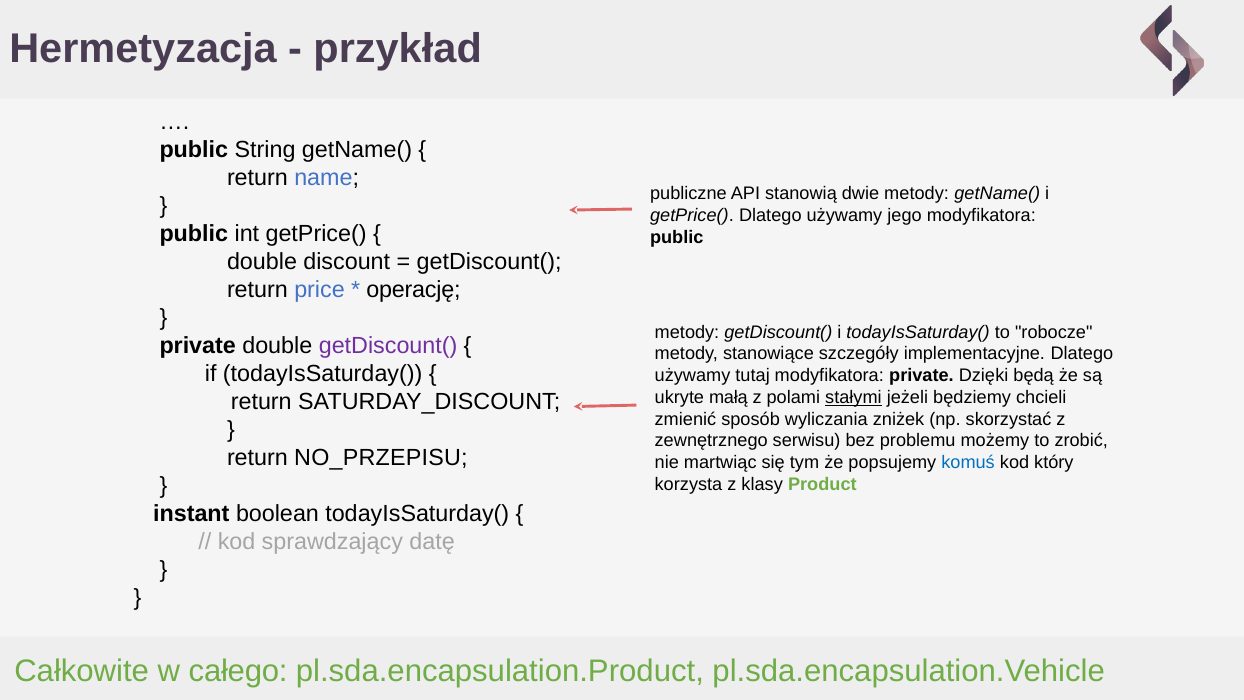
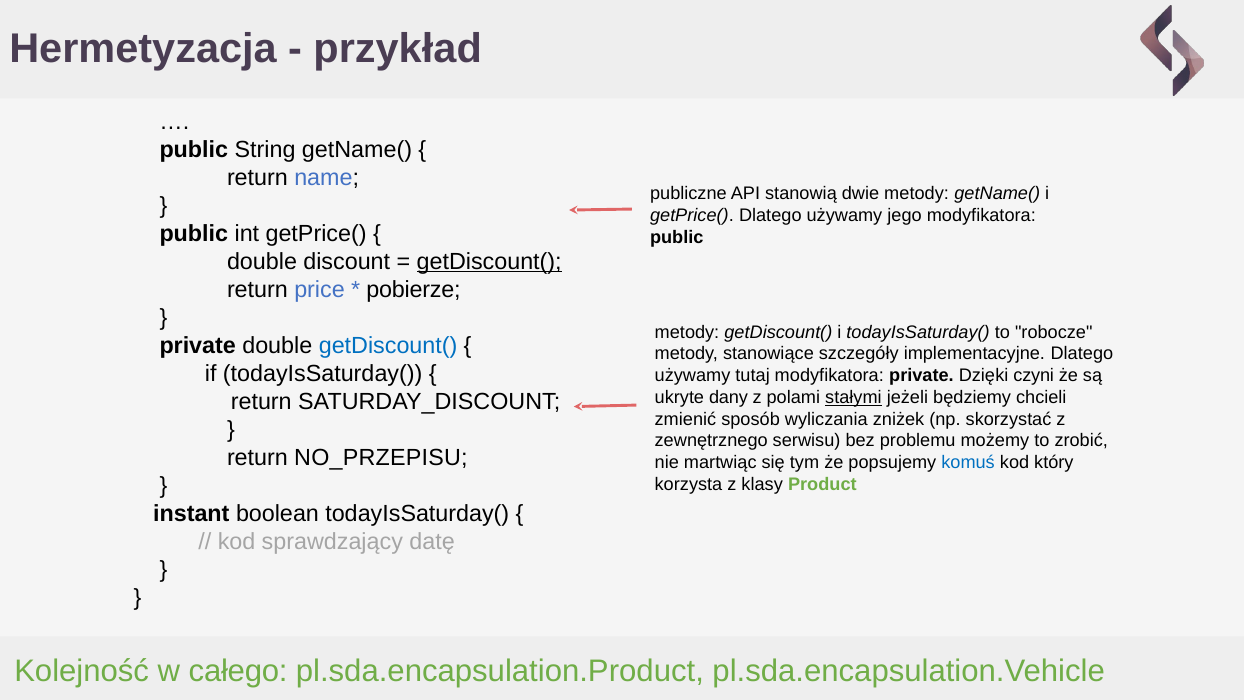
getDiscount( underline: none -> present (489, 261)
operację: operację -> pobierze (414, 289)
getDiscount( colour: purple -> blue (388, 345)
będą: będą -> czyni (1034, 375)
małą: małą -> dany (728, 397)
Całkowite: Całkowite -> Kolejność (82, 671)
